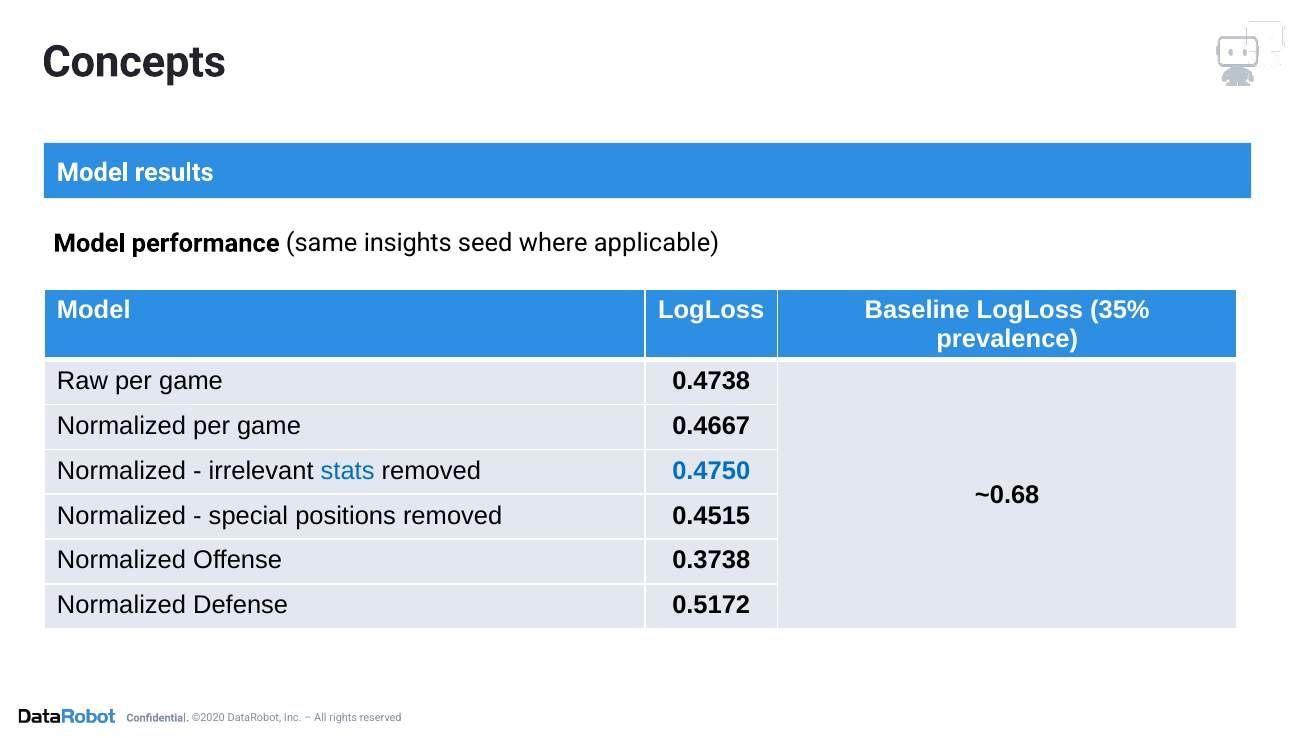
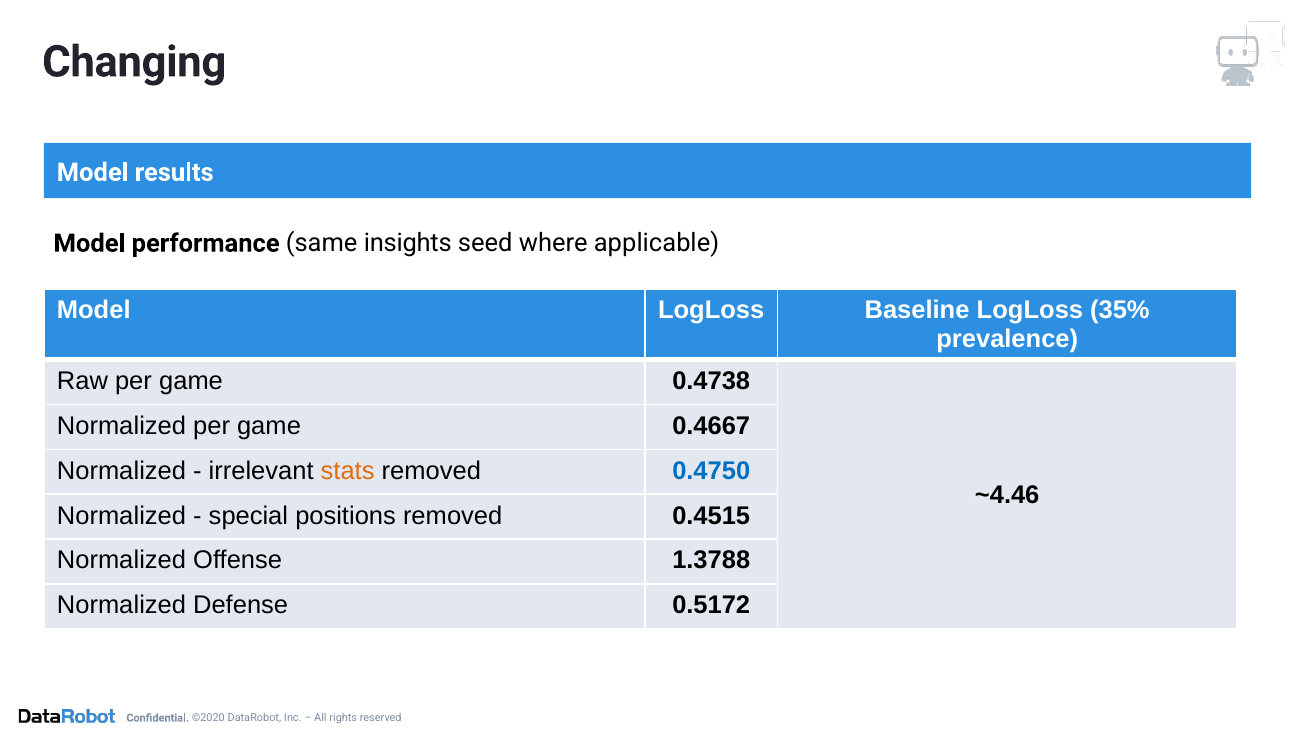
Concepts: Concepts -> Changing (134, 62)
stats colour: blue -> orange (348, 470)
~0.68: ~0.68 -> ~4.46 (1007, 494)
0.3738: 0.3738 -> 1.3788 (711, 560)
